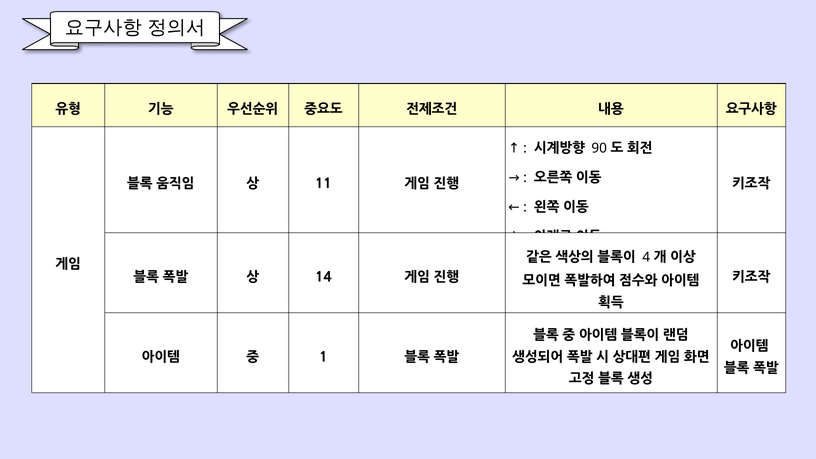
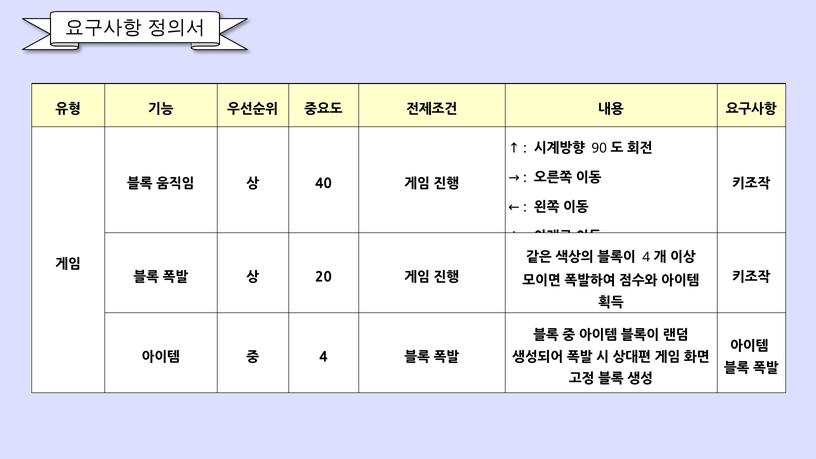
11: 11 -> 40 (323, 184)
14: 14 -> 20 (323, 277)
1: 1 -> 4 (323, 357)
